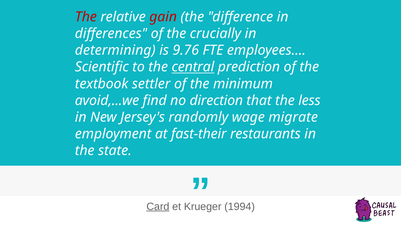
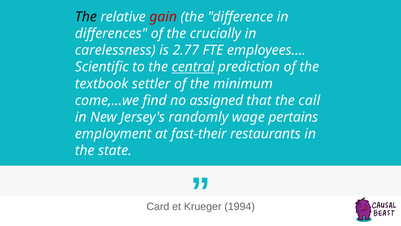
The colour: red -> black (86, 17)
determining: determining -> carelessness (115, 50)
9.76: 9.76 -> 2.77 (186, 50)
avoid,...we: avoid,...we -> come,...we (107, 100)
direction: direction -> assigned (216, 100)
less: less -> call (309, 100)
migrate: migrate -> pertains (293, 117)
Card underline: present -> none (158, 206)
